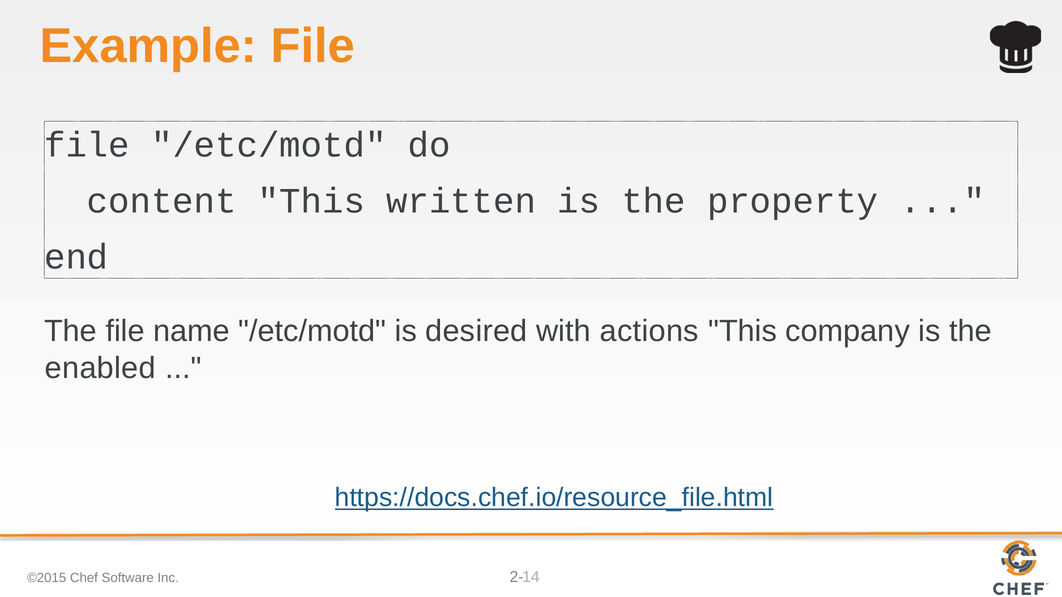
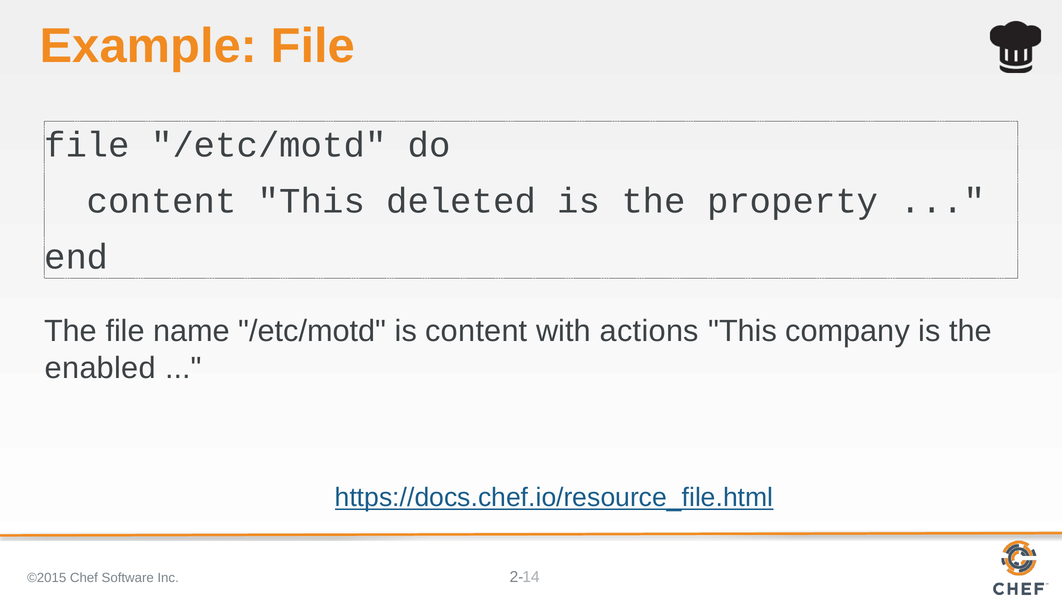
written: written -> deleted (461, 201)
is desired: desired -> content (476, 332)
